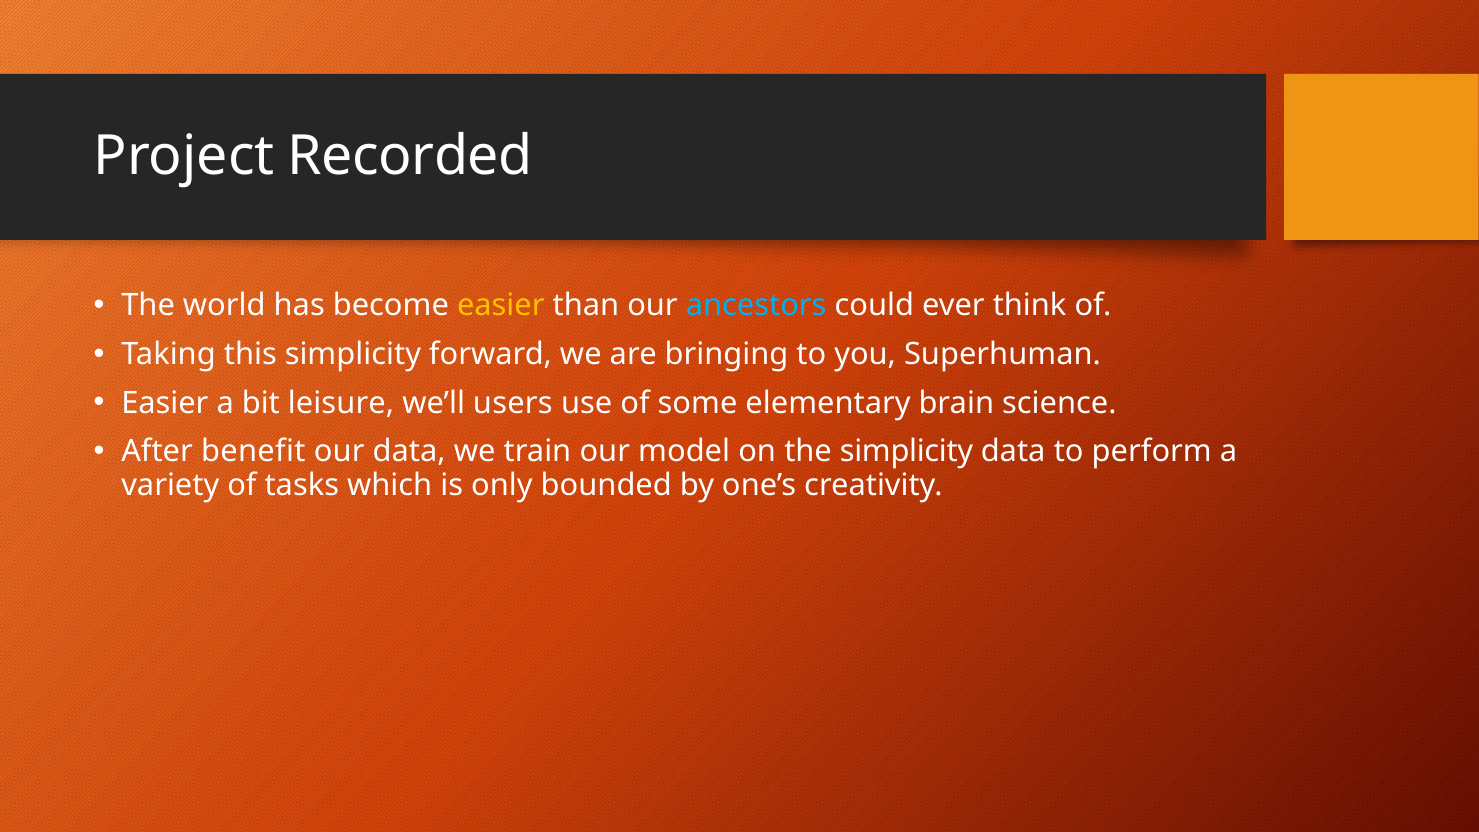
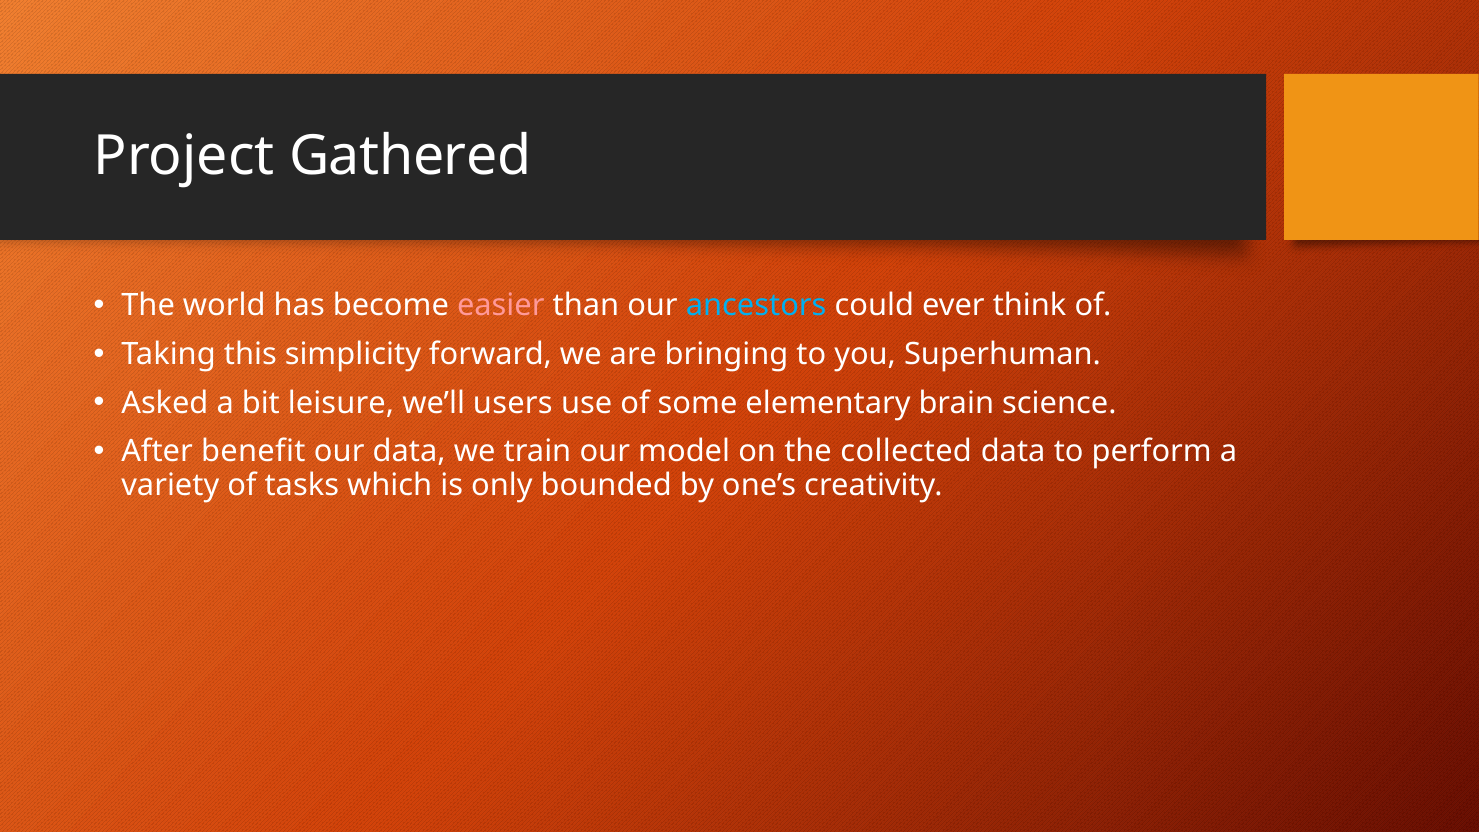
Recorded: Recorded -> Gathered (410, 157)
easier colour: yellow -> pink (501, 306)
Easier: Easier -> Asked (165, 403)
the simplicity: simplicity -> collected (906, 452)
